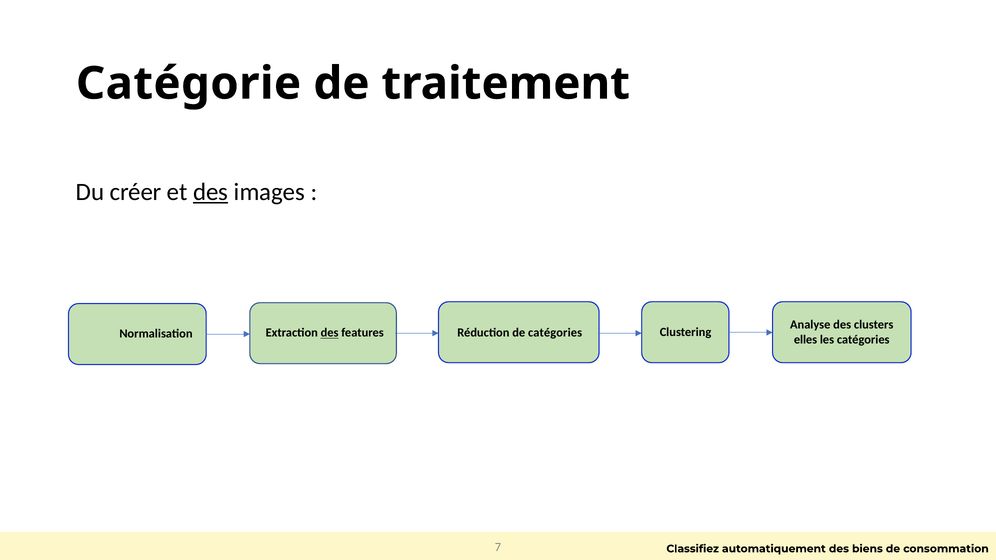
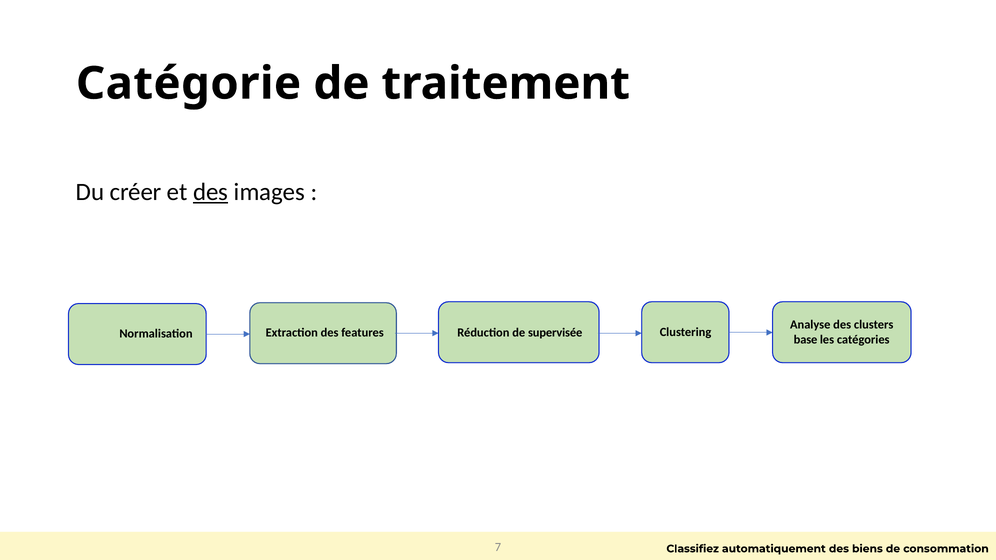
des underline: present -> none (330, 333)
de catégories: catégories -> supervisée (555, 333)
elles: elles -> base (806, 340)
